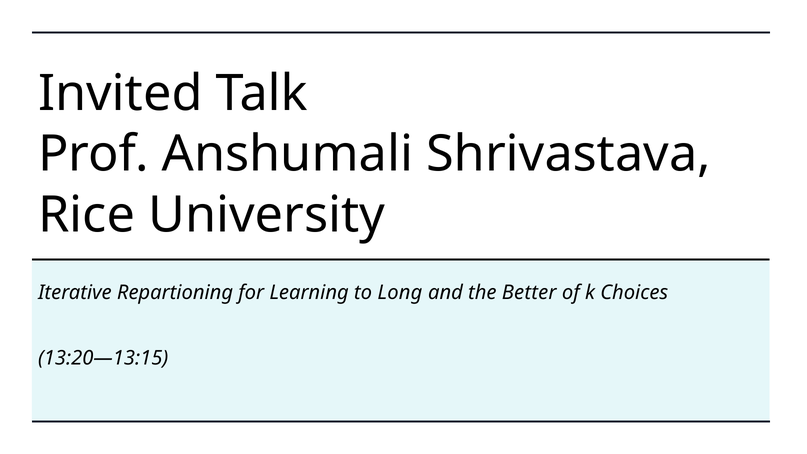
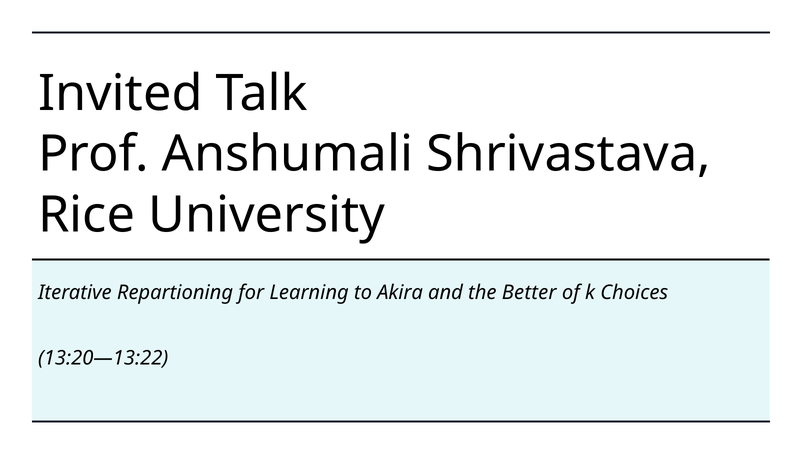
Long: Long -> Akira (400, 293)
13:20—13:15: 13:20—13:15 -> 13:20—13:22 (103, 358)
